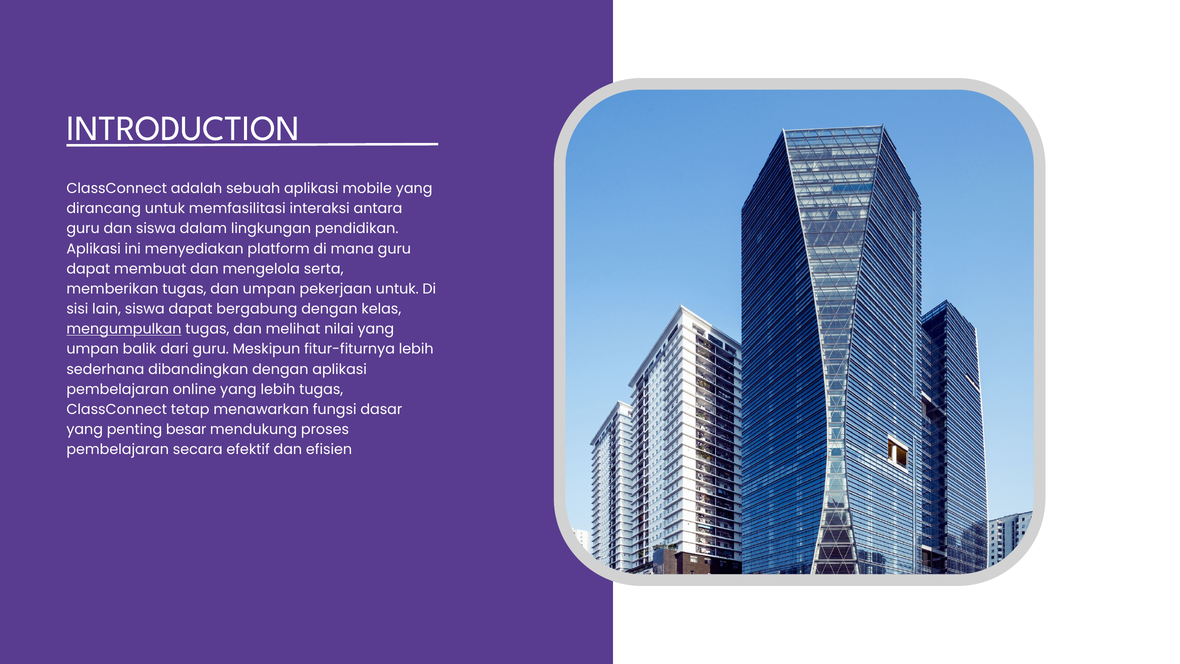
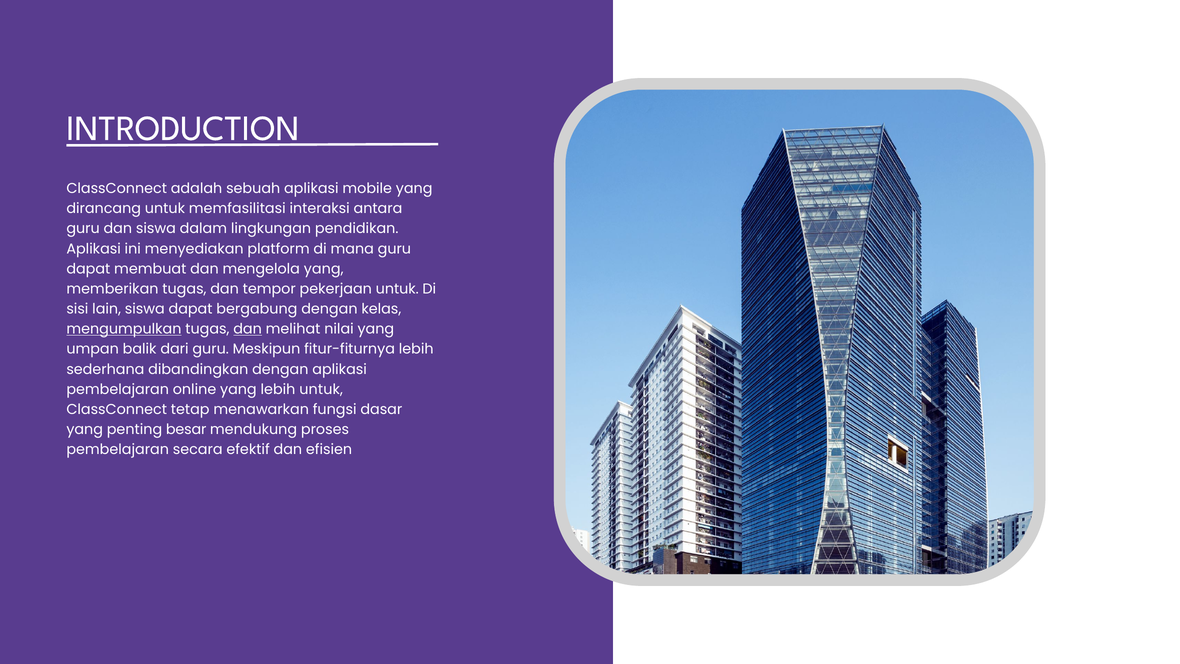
mengelola serta: serta -> yang (324, 269)
dan umpan: umpan -> tempor (269, 289)
dan underline: none -> present (248, 329)
lebih tugas: tugas -> untuk (321, 389)
